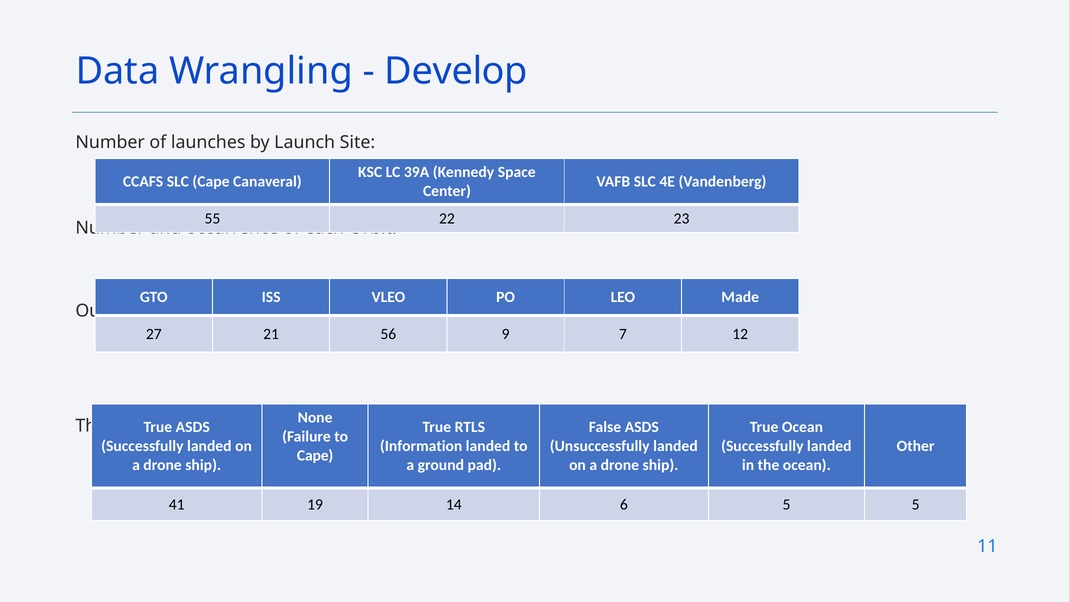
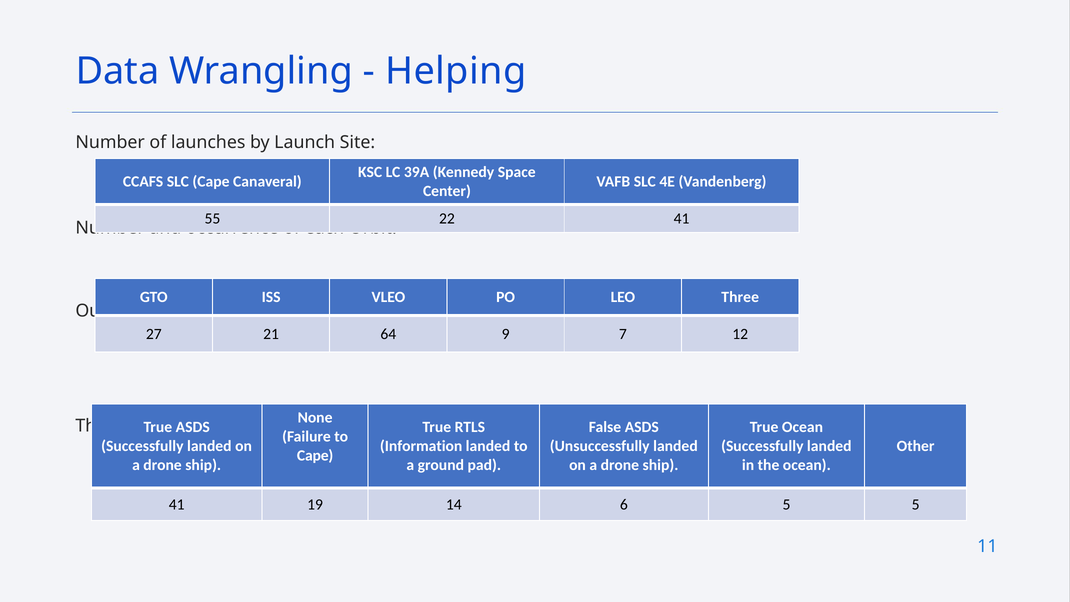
Develop: Develop -> Helping (456, 71)
22 23: 23 -> 41 (682, 219)
Made: Made -> Three (740, 297)
56: 56 -> 64 (388, 334)
